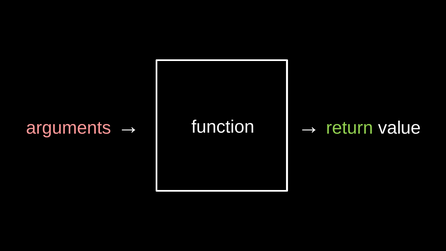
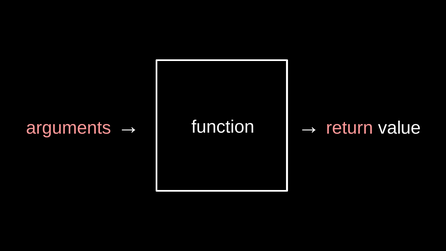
return colour: light green -> pink (350, 128)
